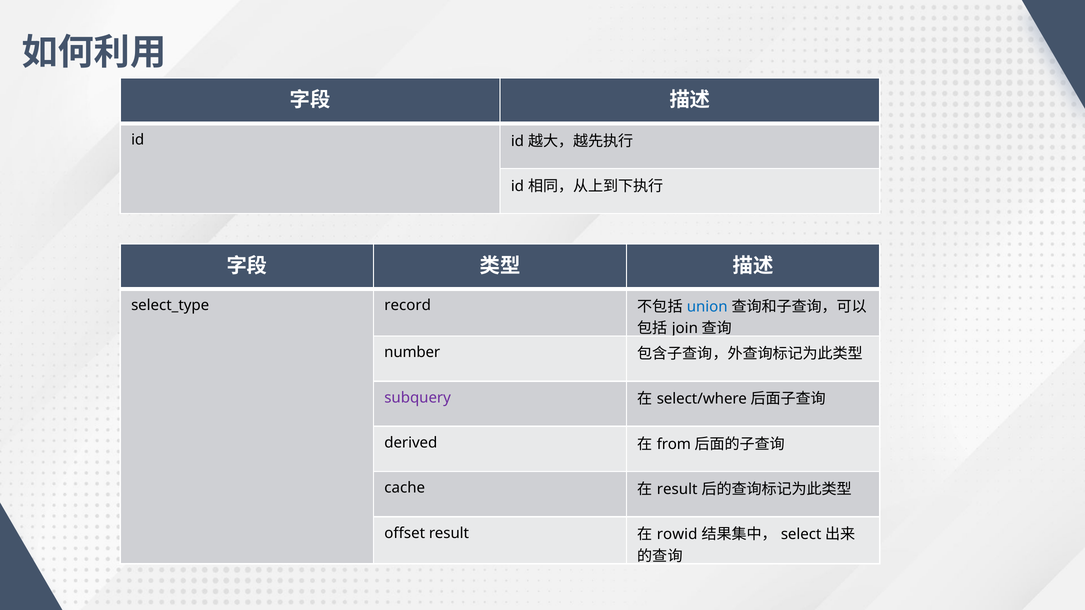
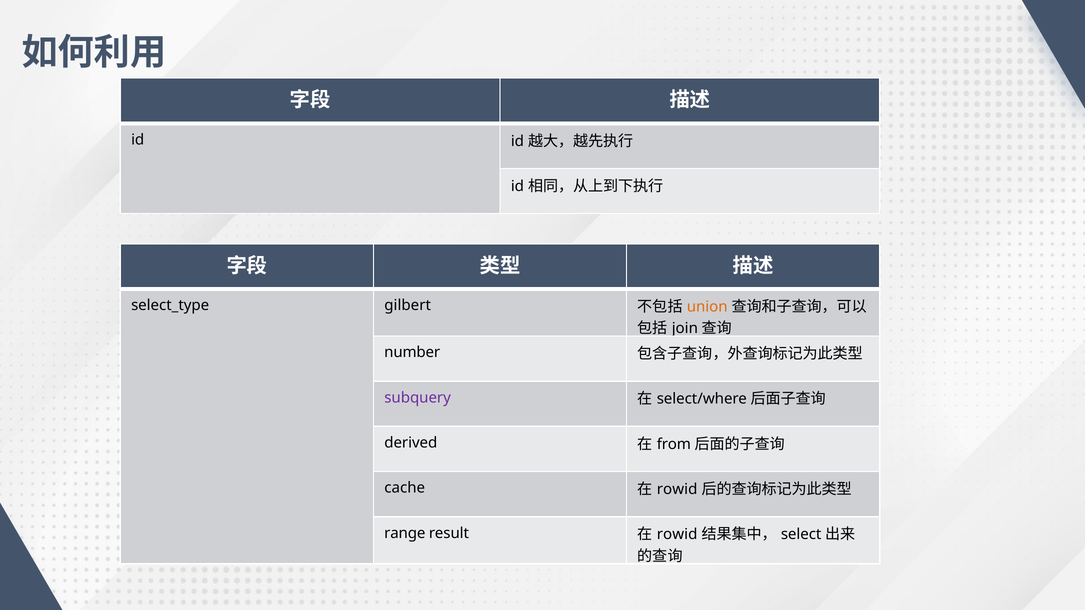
record: record -> gilbert (408, 306)
union colour: blue -> orange (707, 307)
result: result -> rowid (677, 490)
offset: offset -> range (405, 533)
